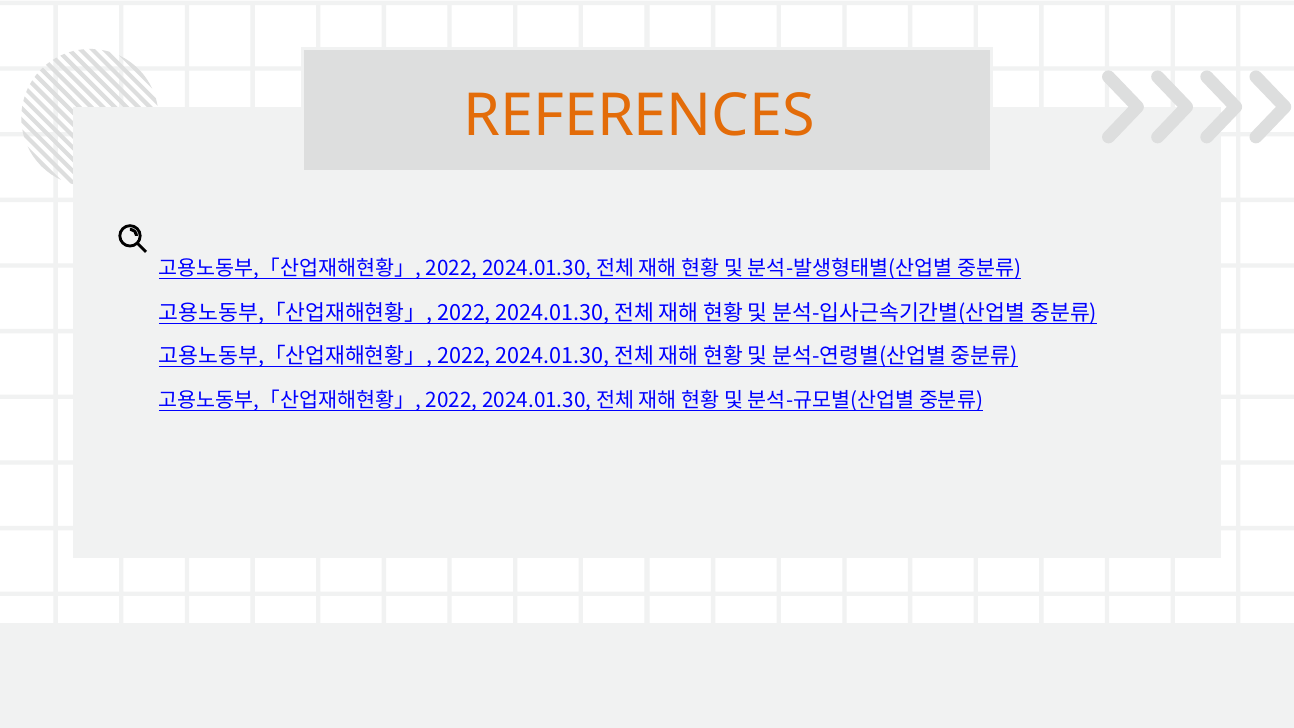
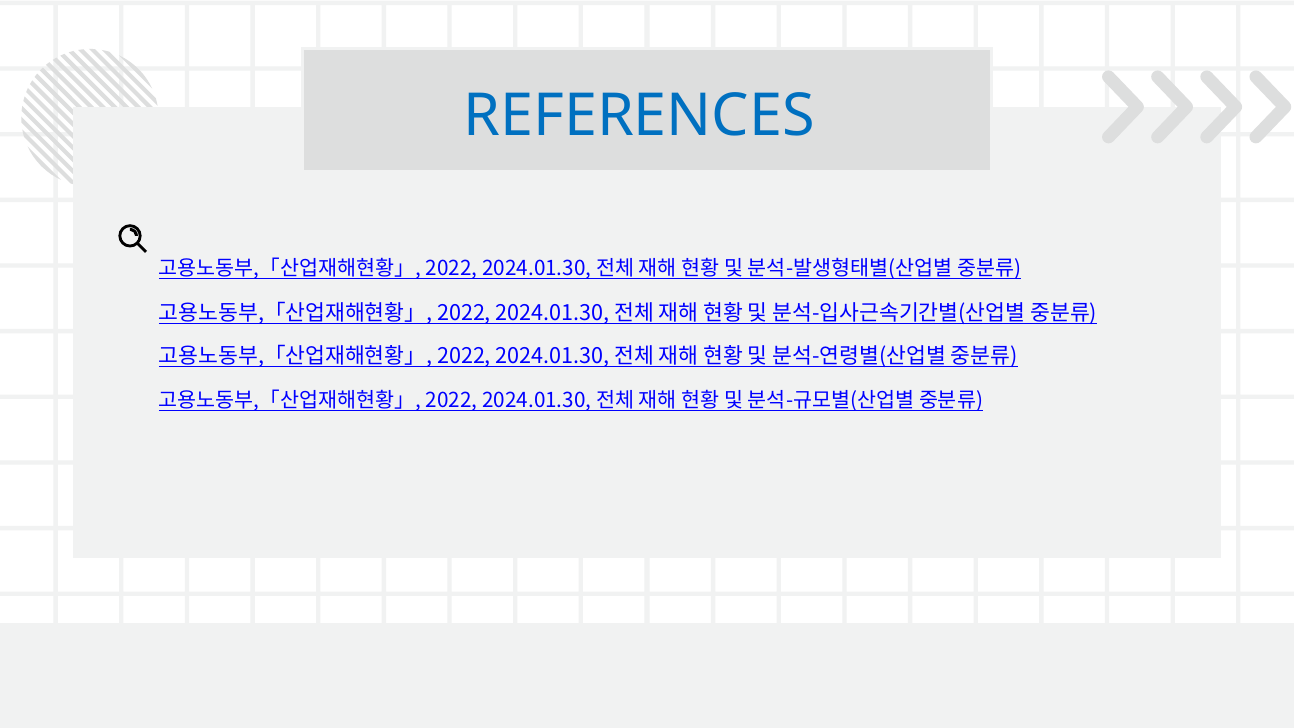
REFERENCES colour: orange -> blue (639, 116)
